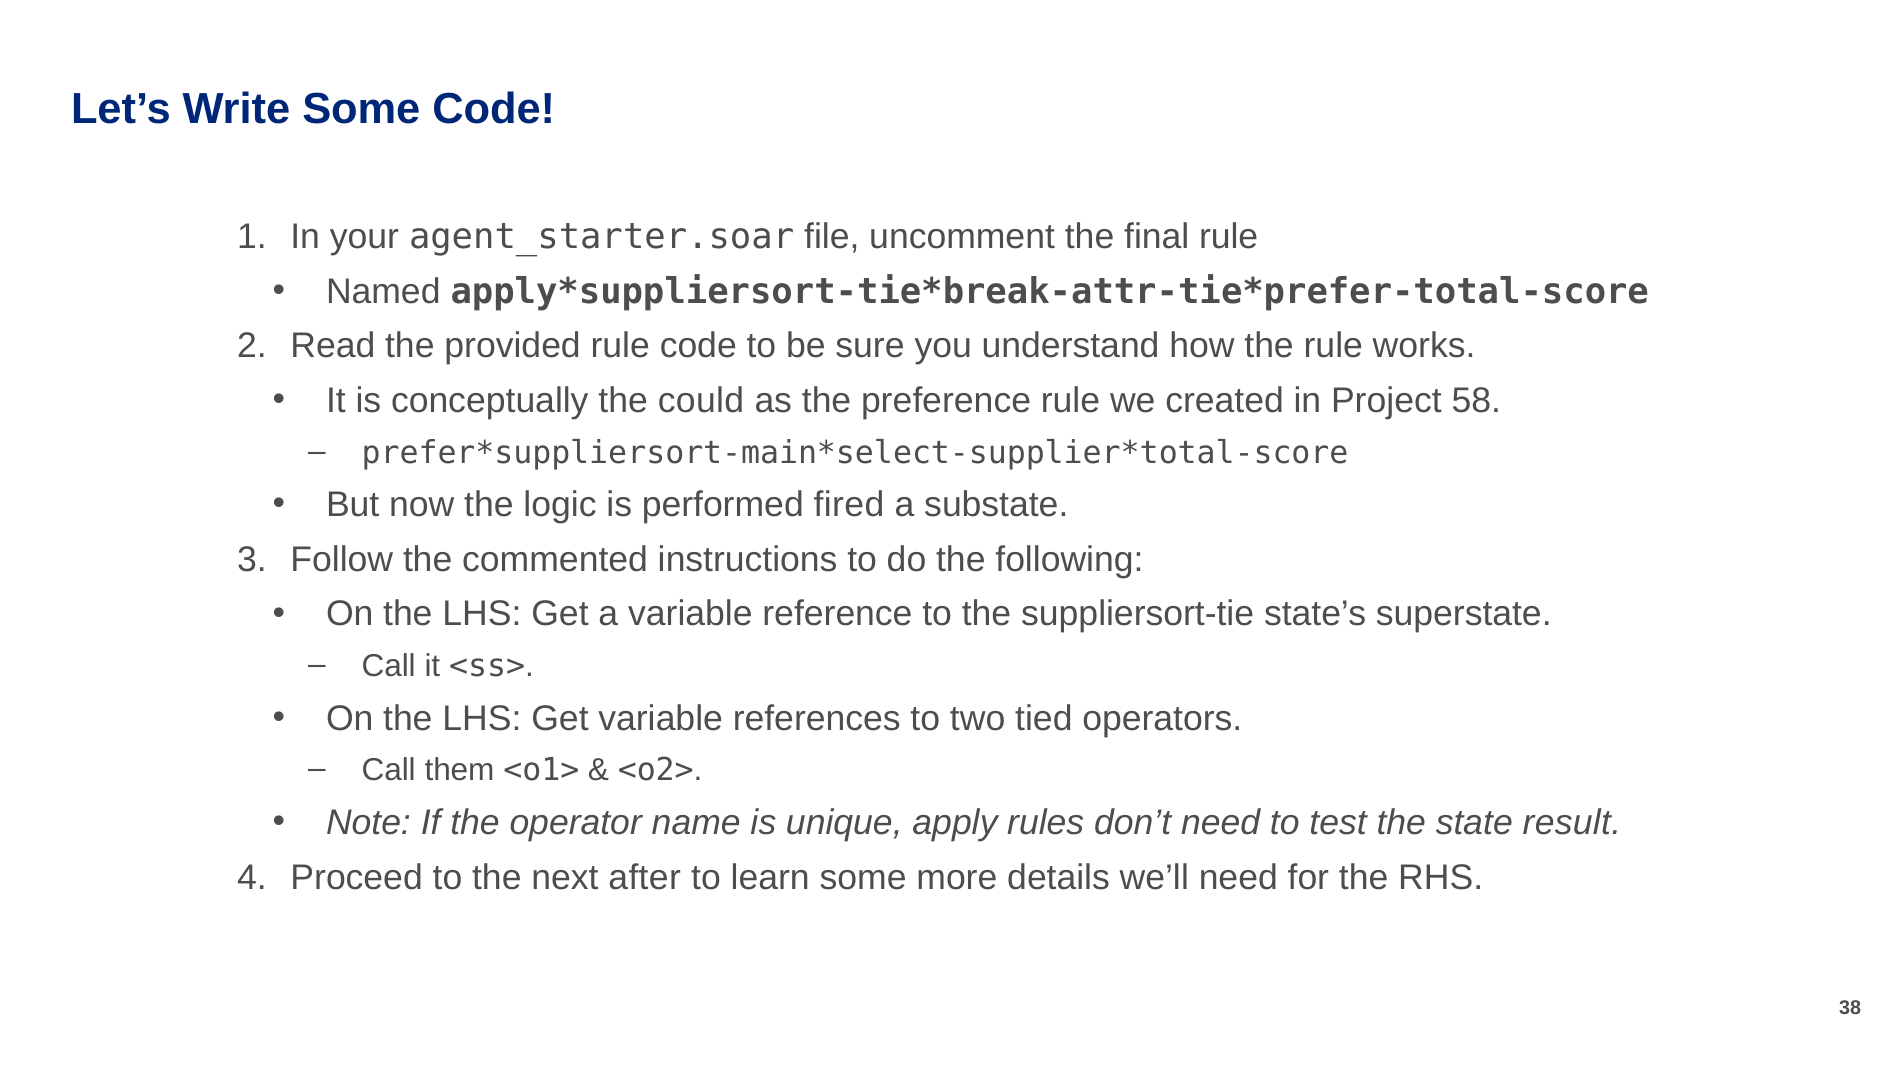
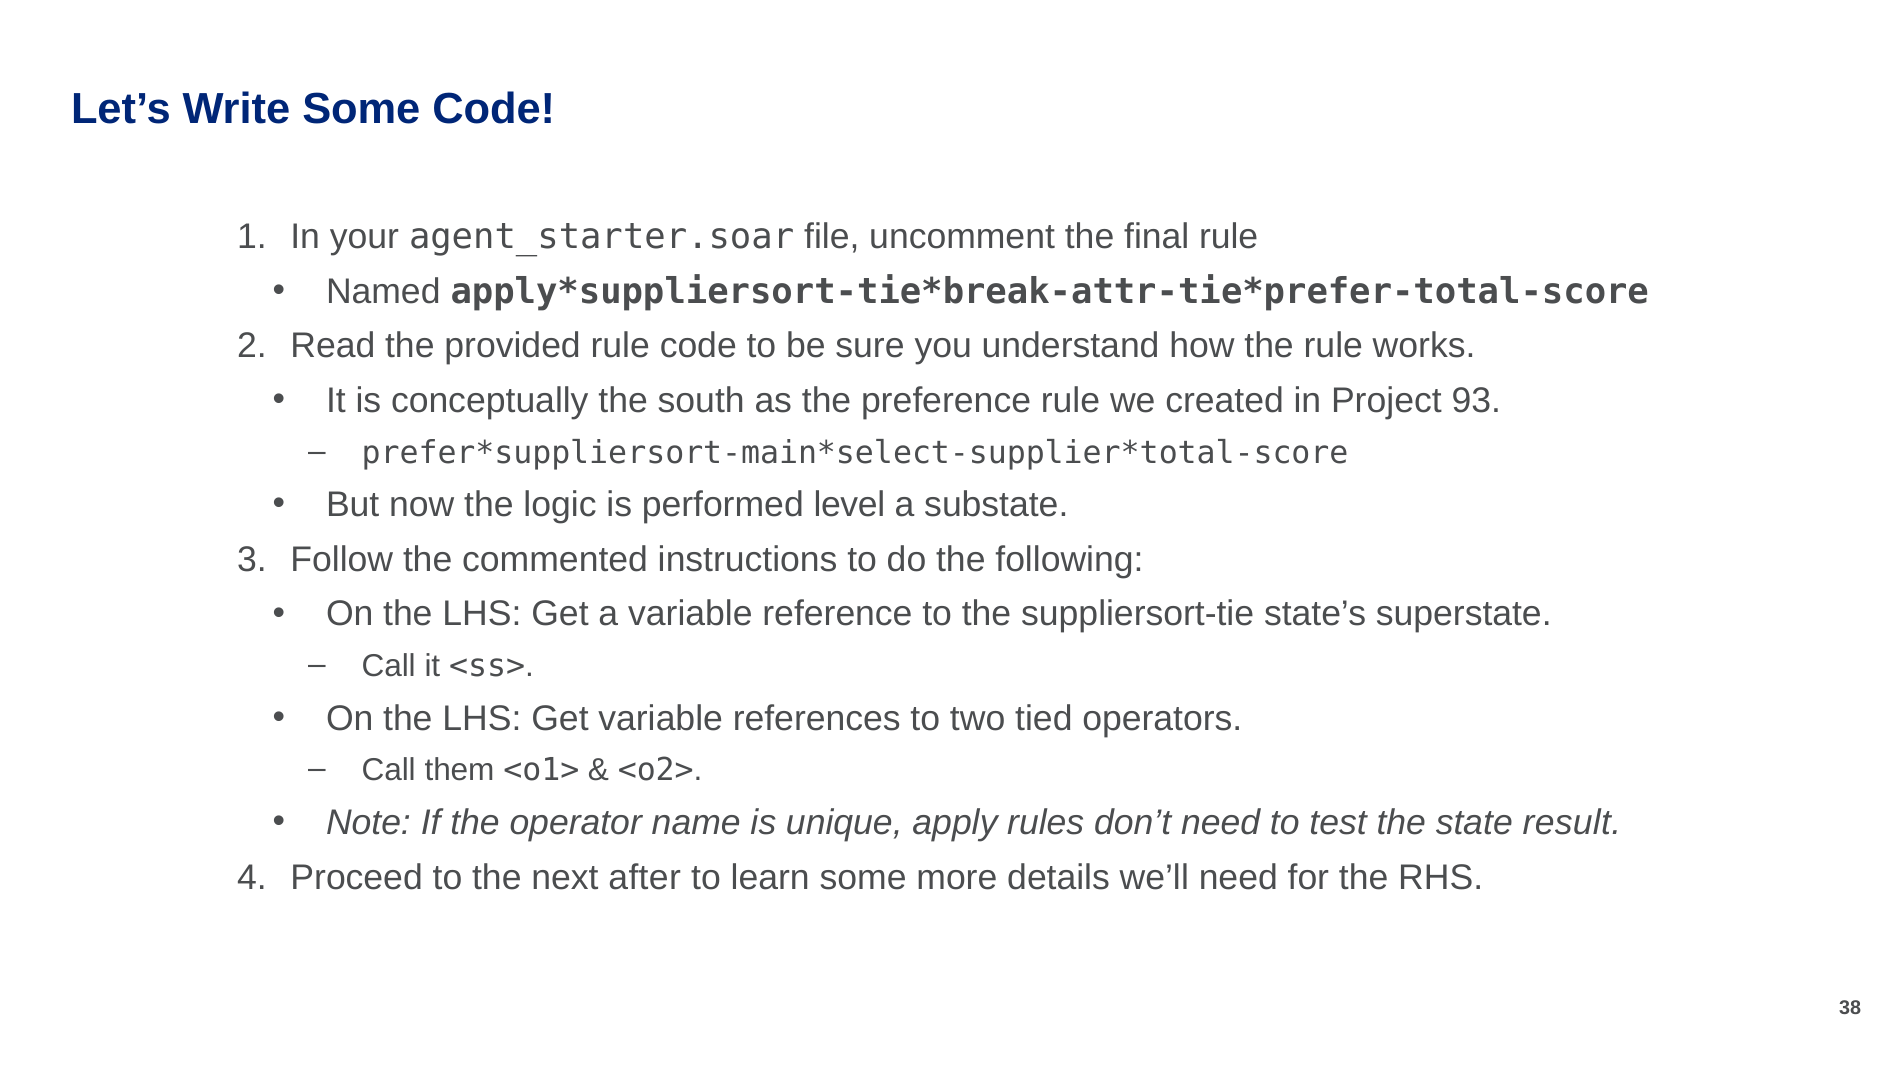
could: could -> south (701, 401)
58: 58 -> 93 (1476, 401)
fired: fired -> level (849, 505)
